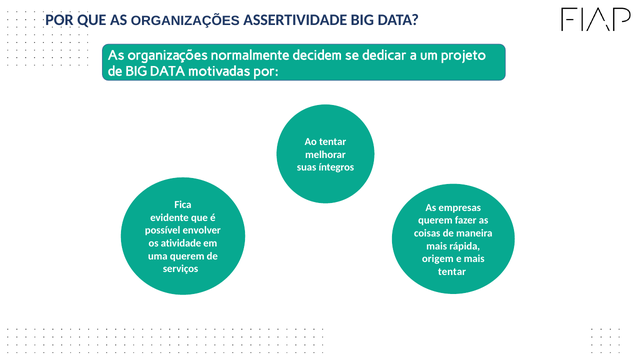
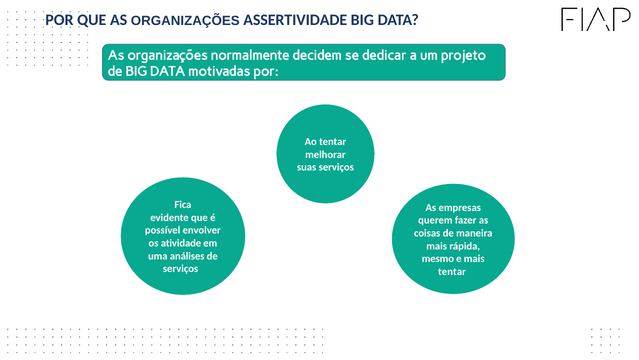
suas íntegros: íntegros -> serviços (336, 167)
uma querem: querem -> análises (187, 256)
origem: origem -> mesmo (438, 258)
